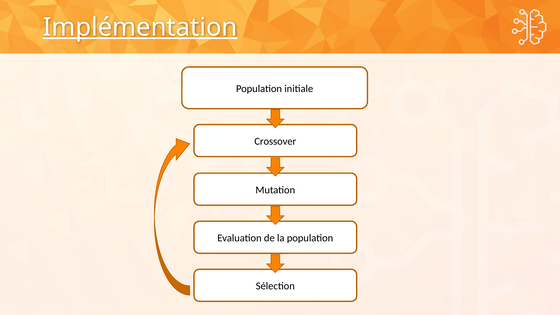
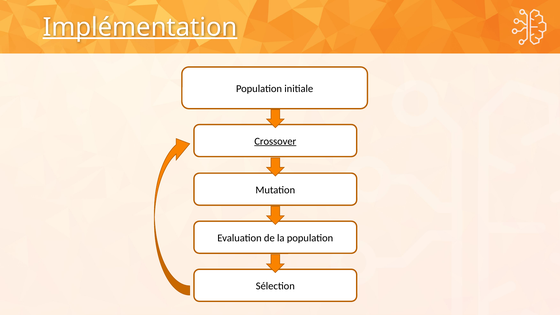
Crossover underline: none -> present (275, 141)
